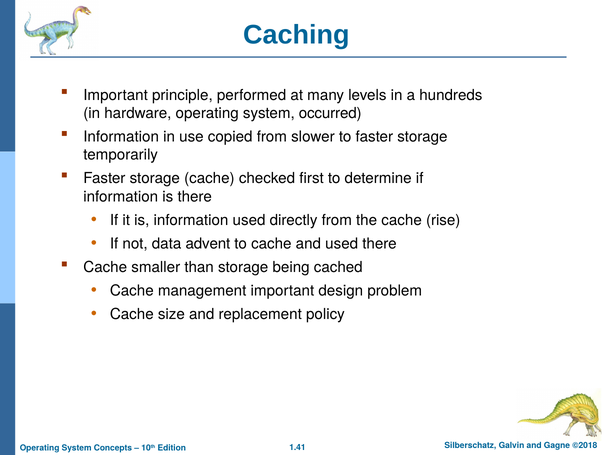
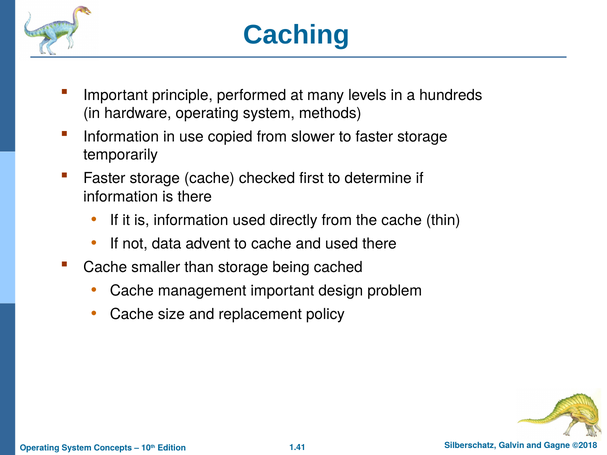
occurred: occurred -> methods (330, 113)
rise: rise -> thin (443, 220)
